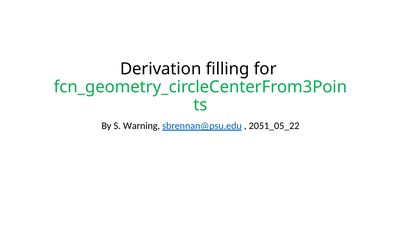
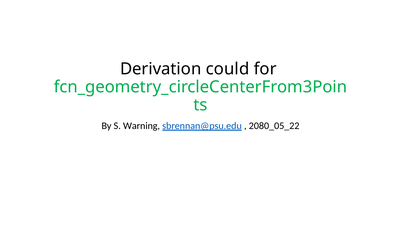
filling: filling -> could (228, 69)
2051_05_22: 2051_05_22 -> 2080_05_22 (274, 125)
